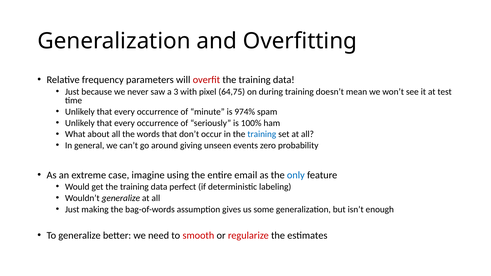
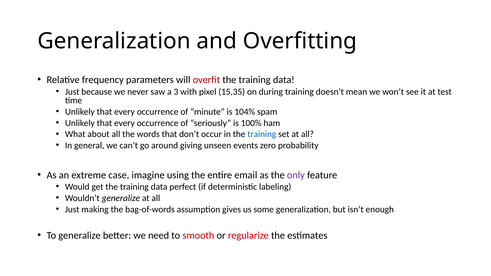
64,75: 64,75 -> 15,35 (232, 92)
974%: 974% -> 104% (245, 112)
only colour: blue -> purple (296, 175)
